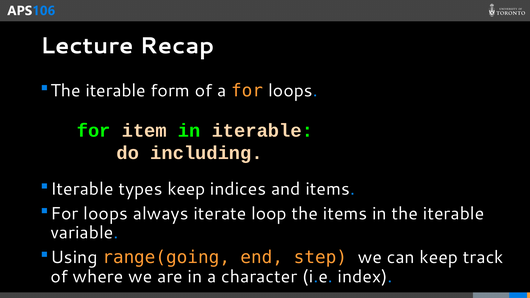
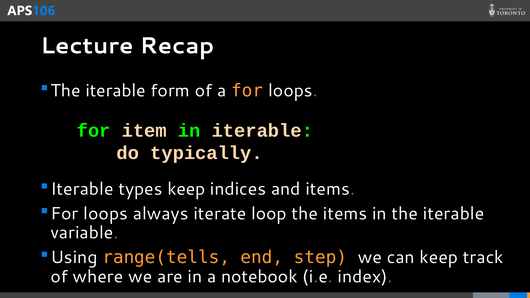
including: including -> typically (207, 153)
range(going: range(going -> range(tells (166, 258)
character: character -> notebook (259, 277)
